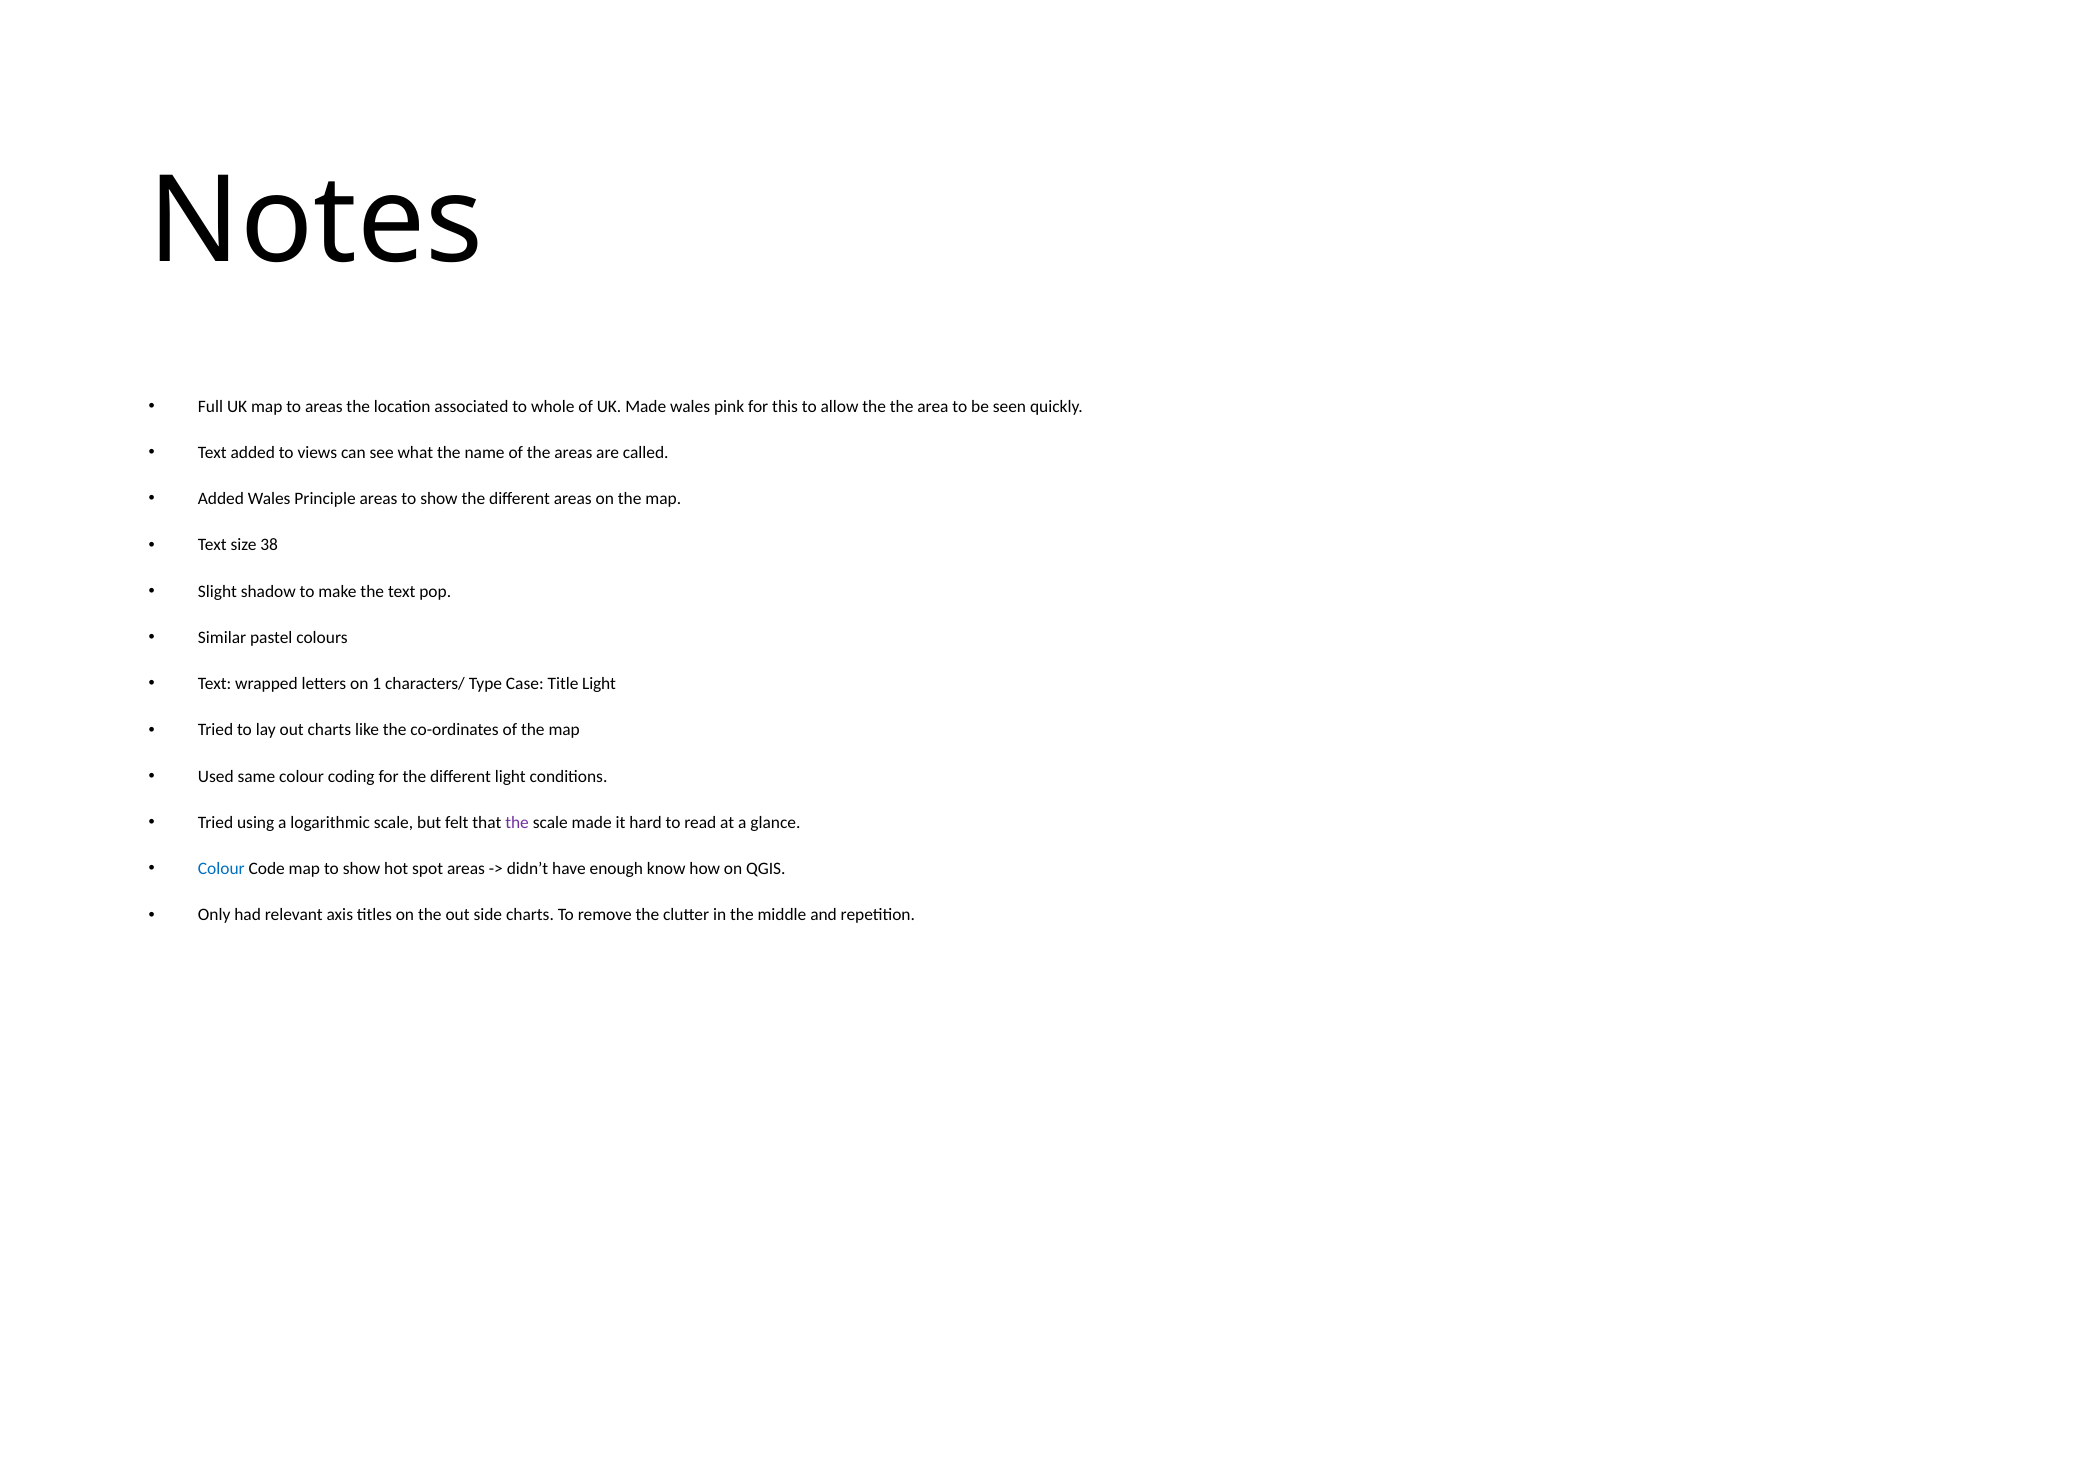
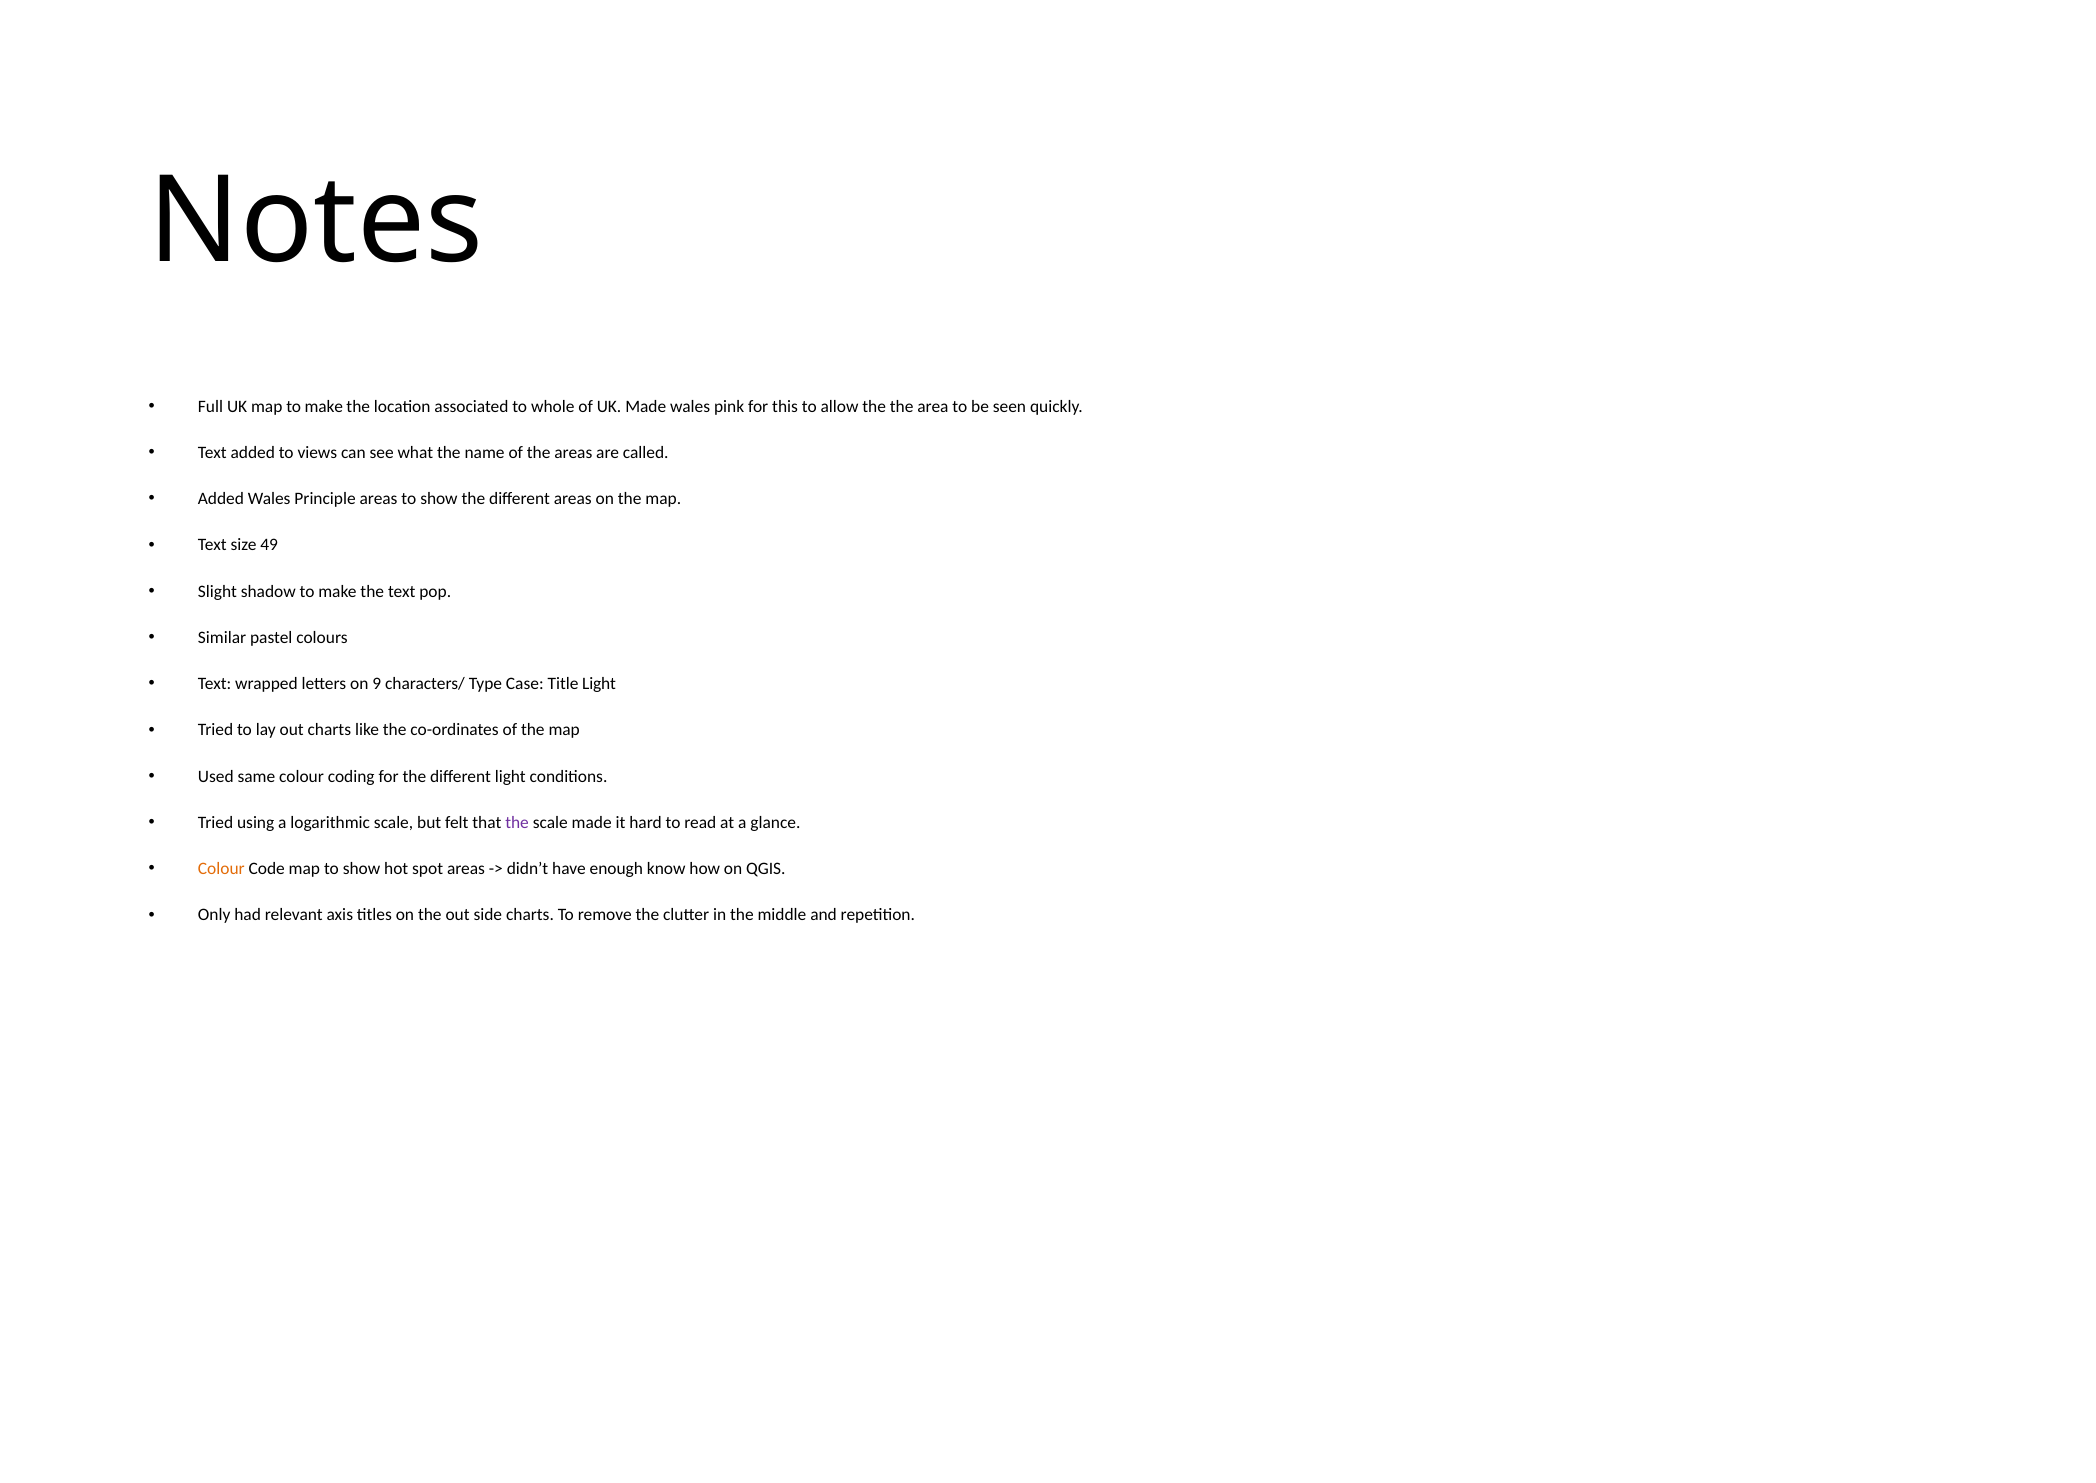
map to areas: areas -> make (324, 406)
38: 38 -> 49 (269, 545)
1: 1 -> 9 (377, 684)
Colour colour: blue -> orange (221, 869)
